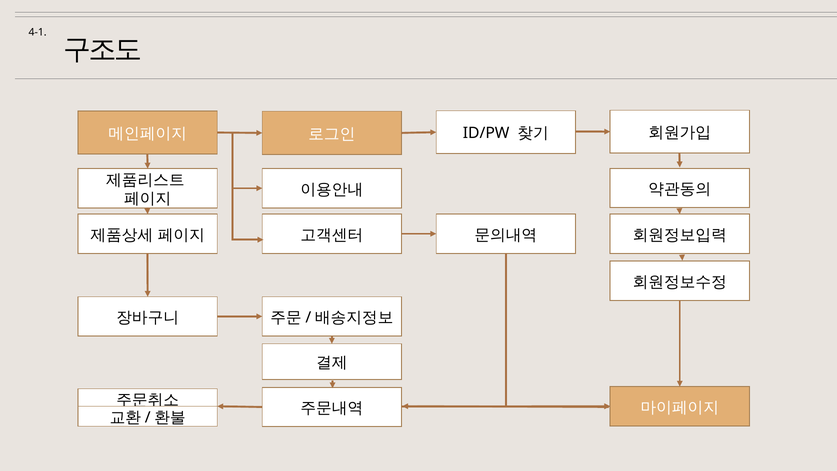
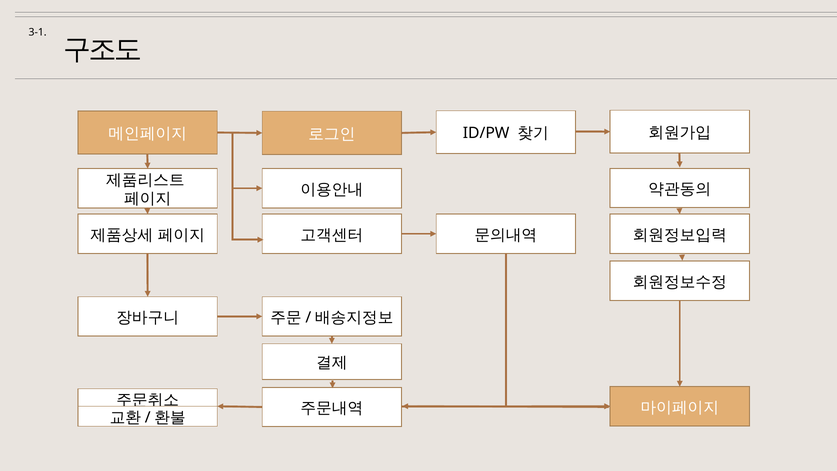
4-1: 4-1 -> 3-1 (38, 32)
